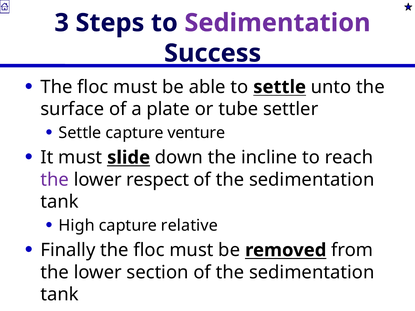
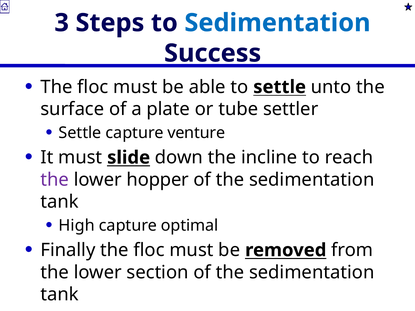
Sedimentation colour: purple -> blue (277, 23)
lower respect: respect -> hopper (158, 180)
relative: relative -> optimal (190, 226)
